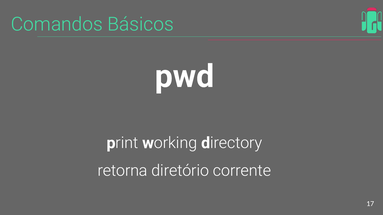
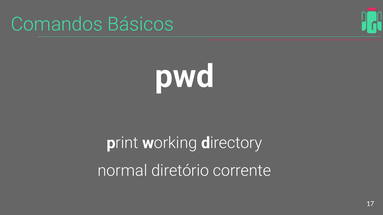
retorna: retorna -> normal (123, 171)
